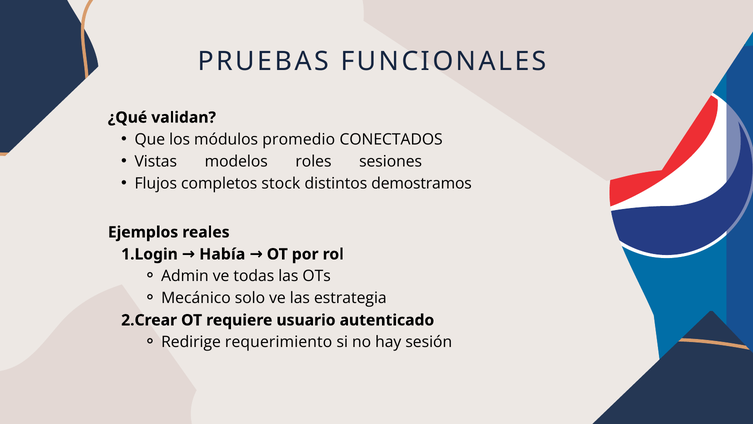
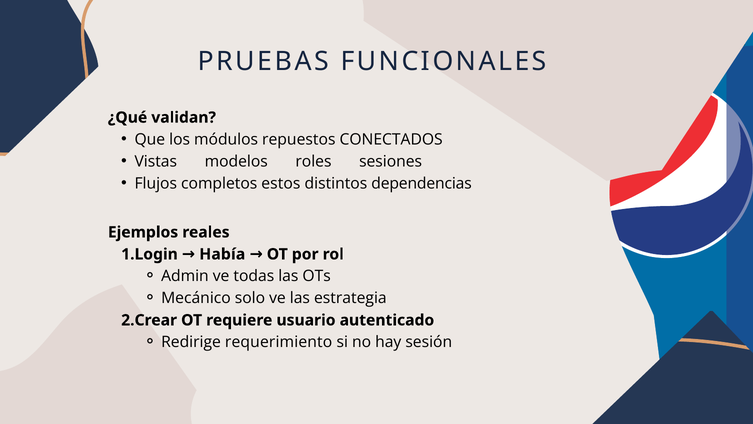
promedio: promedio -> repuestos (299, 139)
stock: stock -> estos (281, 183)
demostramos: demostramos -> dependencias (422, 183)
